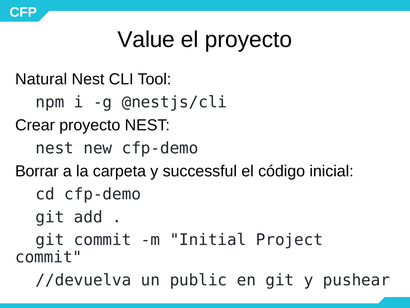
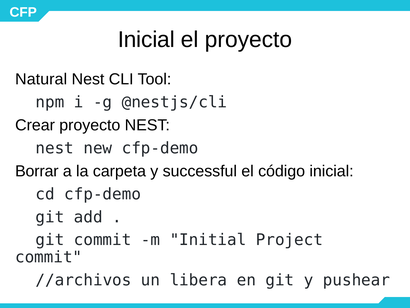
Value: Value -> Inicial (146, 40)
//devuelva: //devuelva -> //archivos (84, 280)
public: public -> libera (198, 280)
